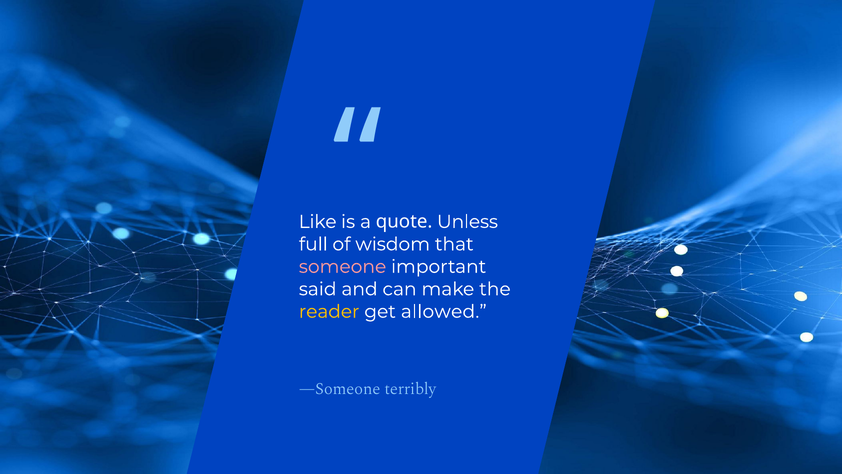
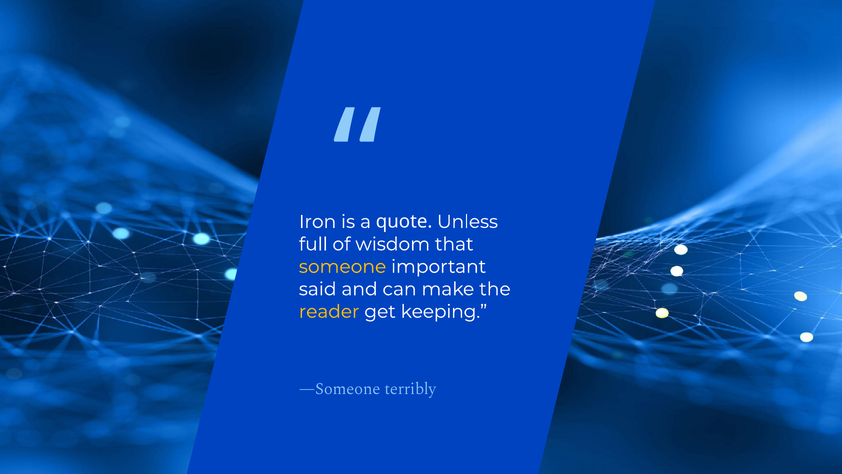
Like: Like -> Iron (318, 222)
someone colour: pink -> yellow (343, 266)
allowed: allowed -> keeping (444, 311)
